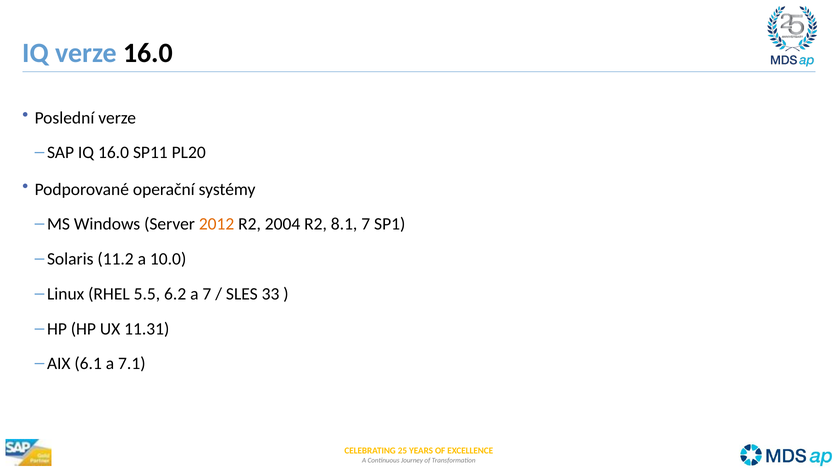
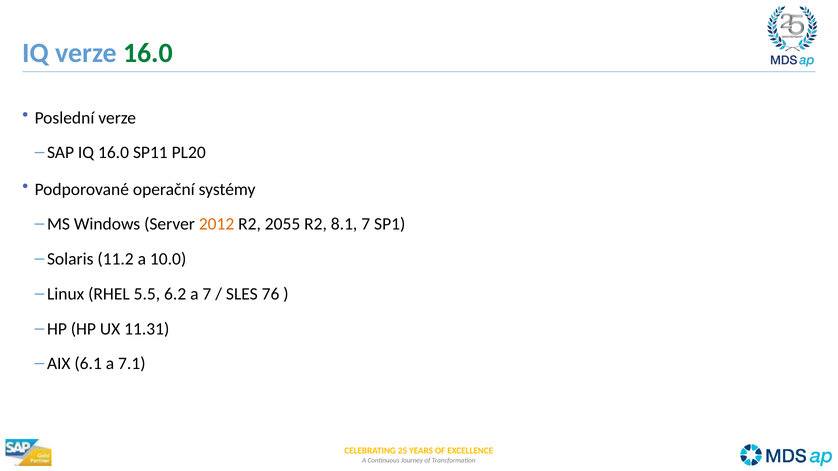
16.0 colour: black -> green (148, 53)
2004: 2004 -> 2055 (283, 224)
33: 33 -> 76 (271, 294)
